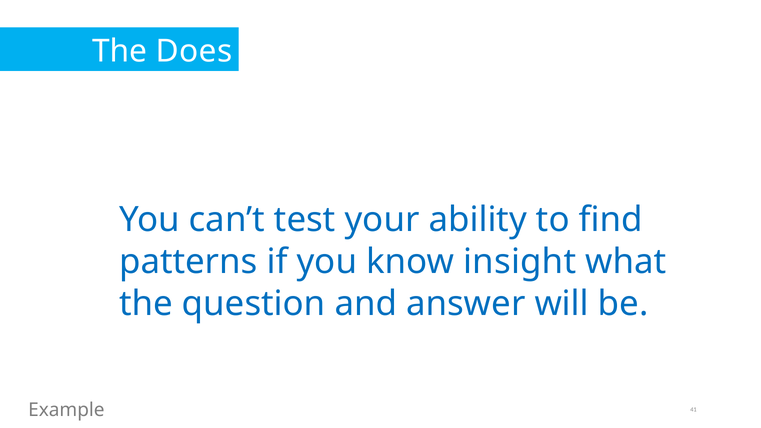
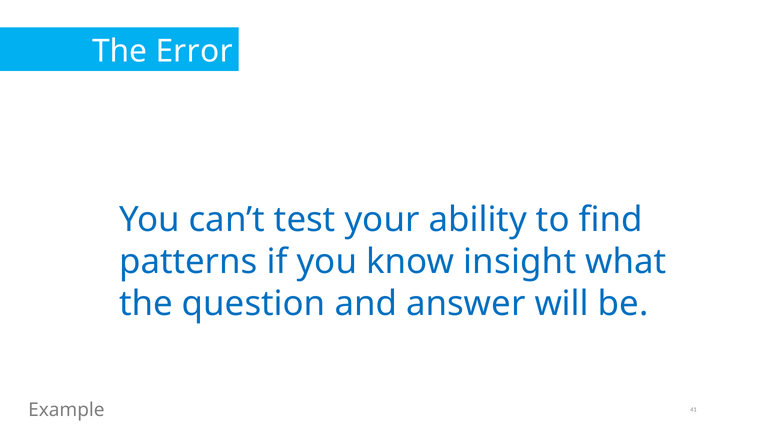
Does: Does -> Error (194, 51)
